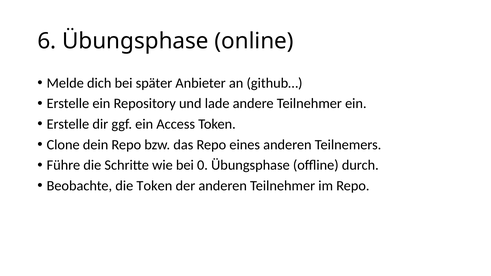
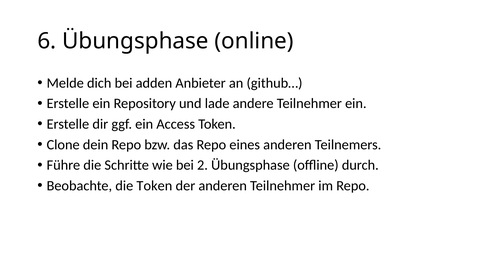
später: später -> adden (154, 83)
0: 0 -> 2 (202, 165)
